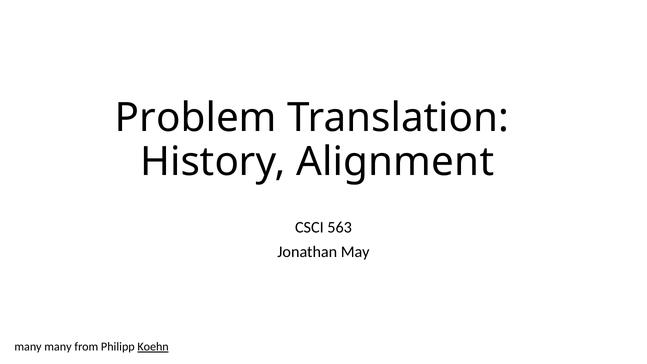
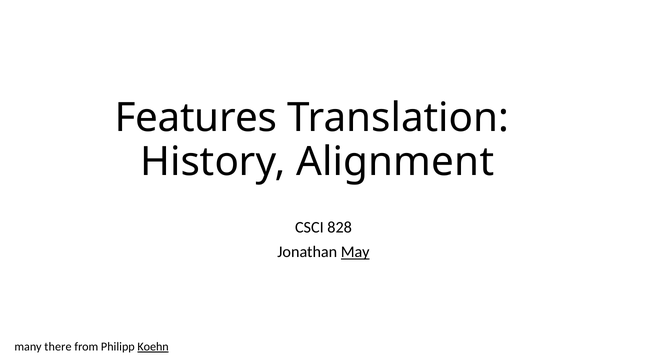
Problem: Problem -> Features (196, 118)
563: 563 -> 828 (340, 228)
May underline: none -> present (355, 252)
many many: many -> there (58, 347)
